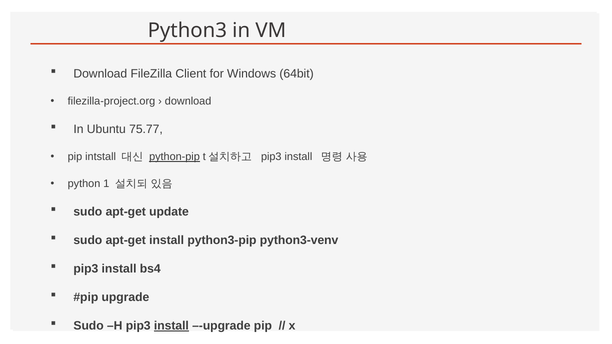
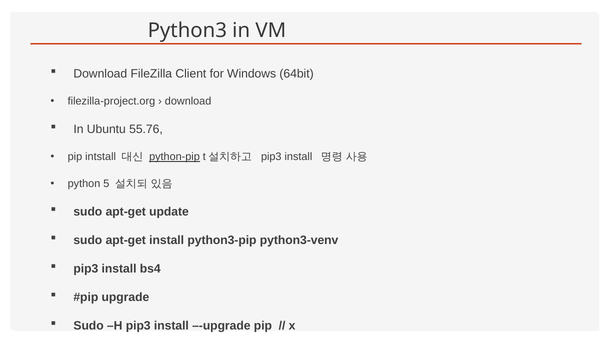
75.77: 75.77 -> 55.76 (146, 129)
1: 1 -> 5 (106, 184)
install underline: present -> none (171, 326)
